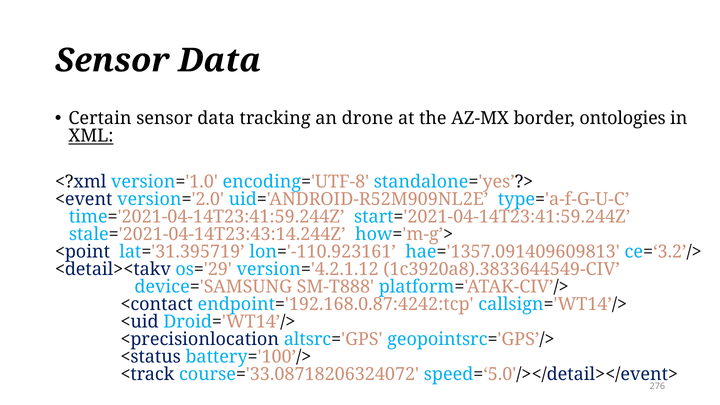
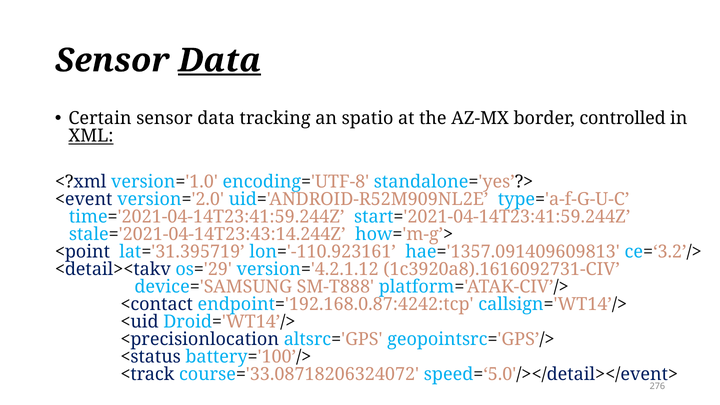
Data underline: none -> present (220, 60)
drone: drone -> spatio (368, 119)
ontologies: ontologies -> controlled (623, 119)
1c3920a8).3833644549-CIV: 1c3920a8).3833644549-CIV -> 1c3920a8).1616092731-CIV (502, 269)
